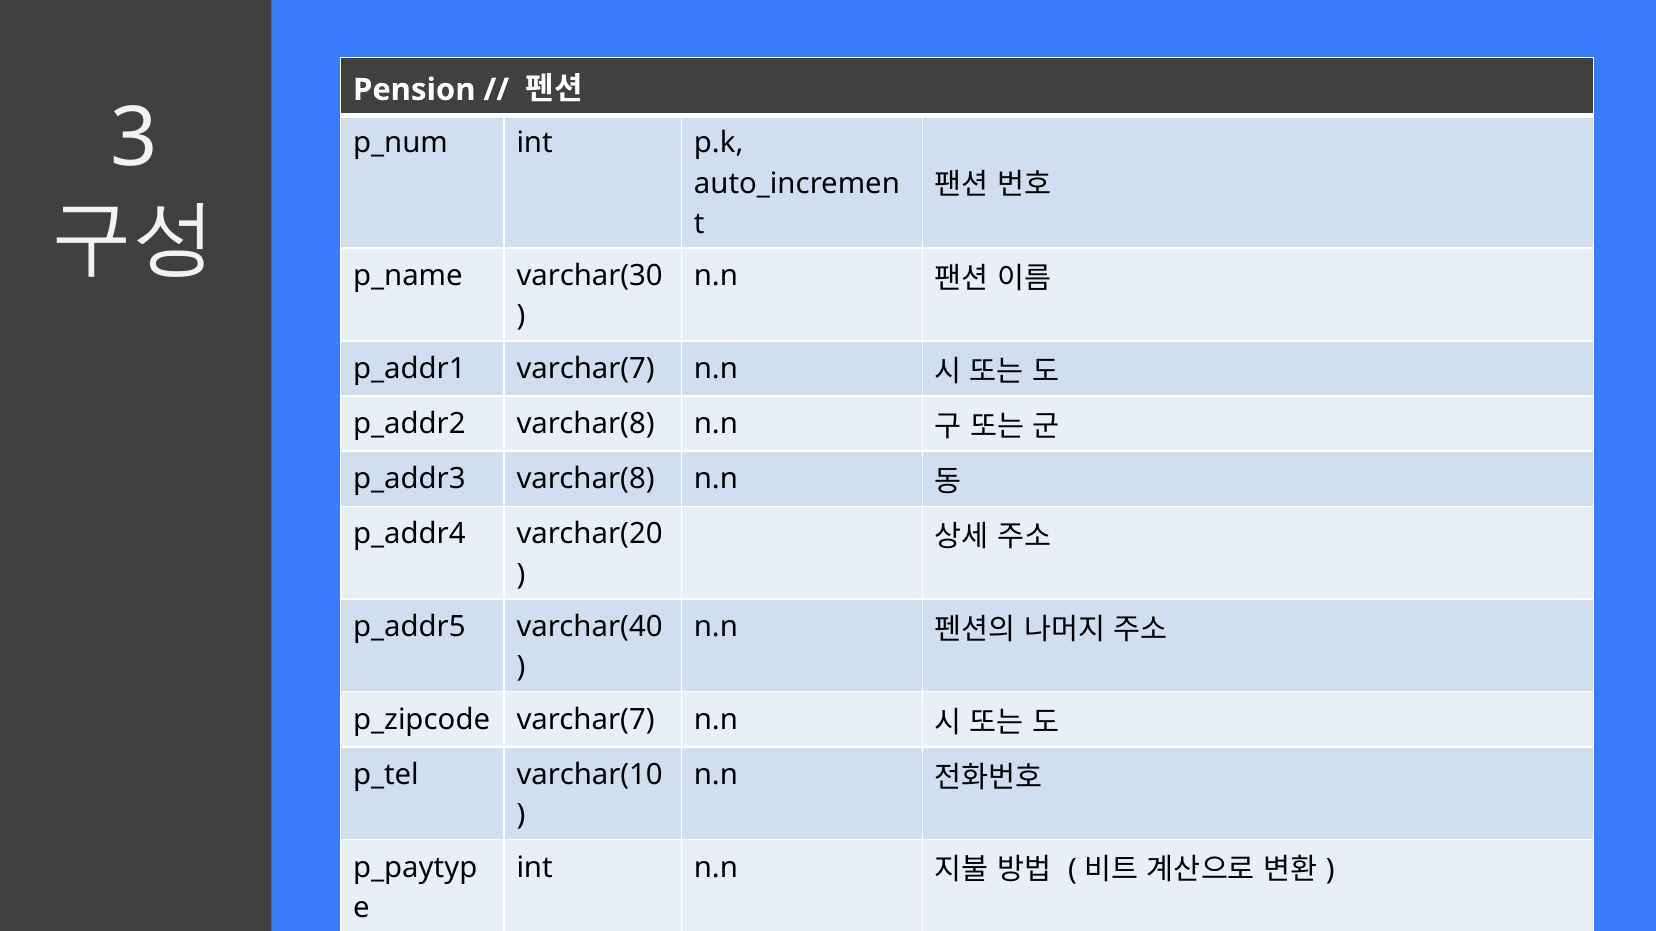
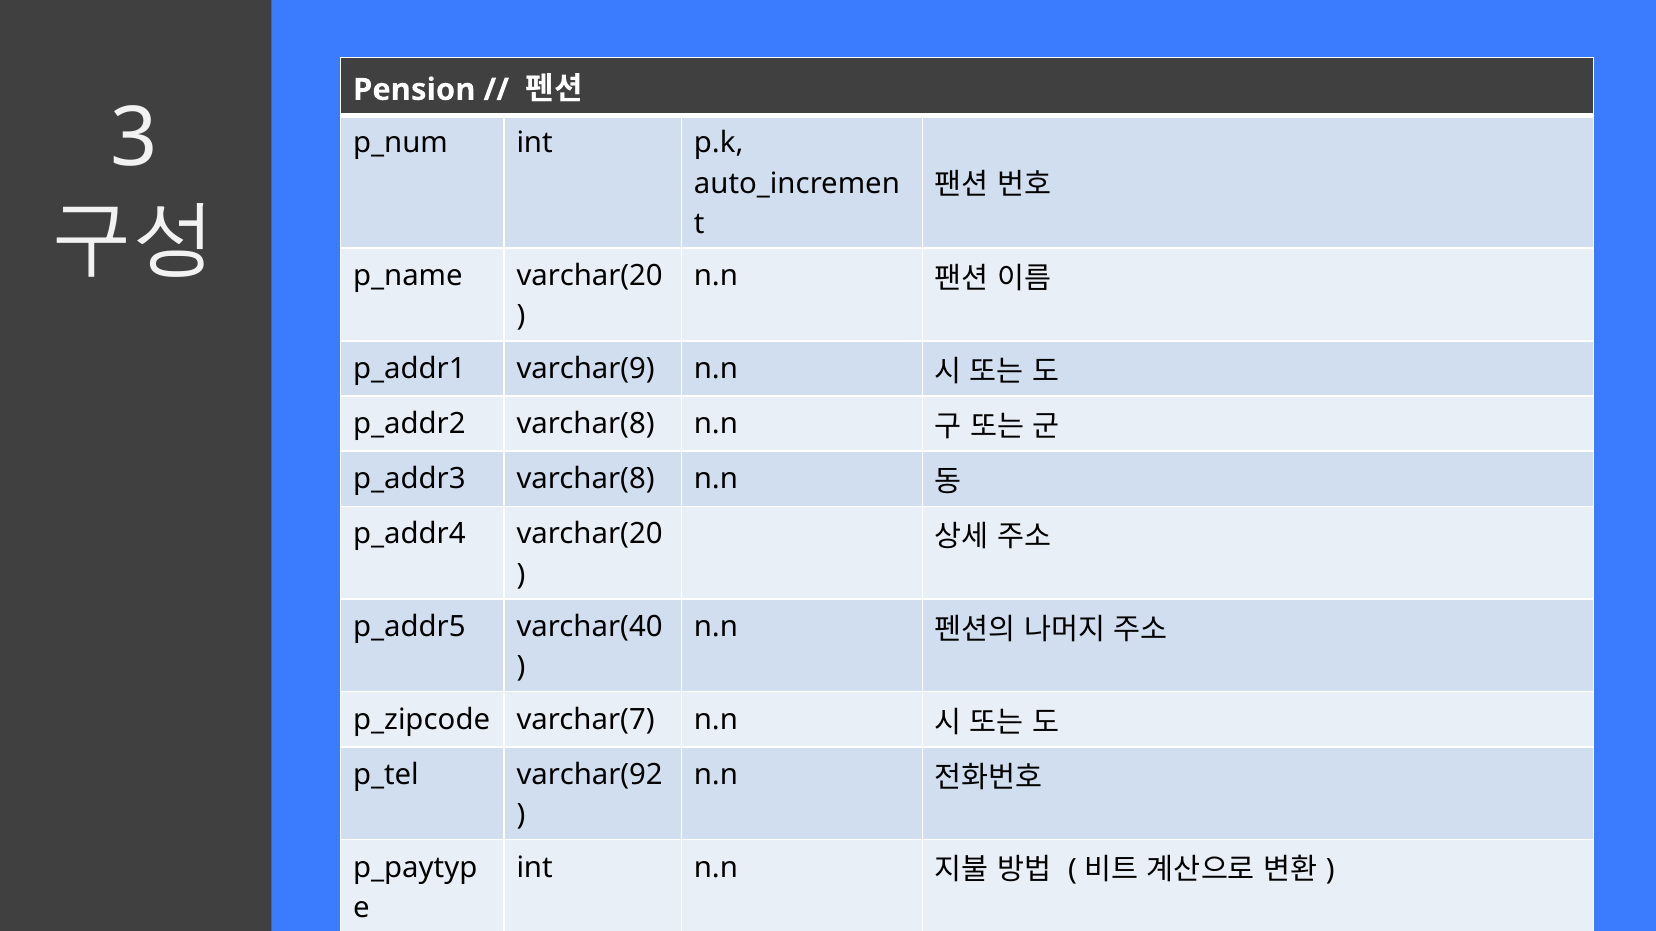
varchar(30: varchar(30 -> varchar(20 (590, 276)
varchar(7: varchar(7 -> varchar(9 (586, 369)
varchar(10: varchar(10 -> varchar(92 (590, 775)
